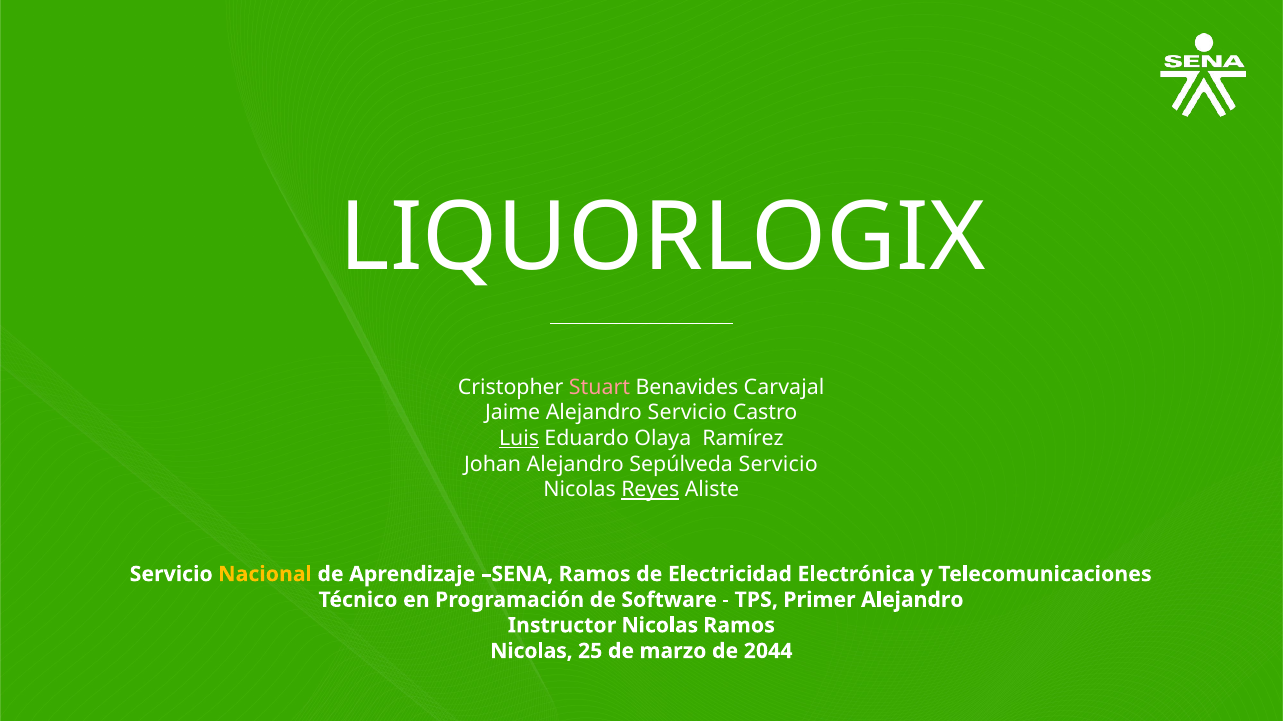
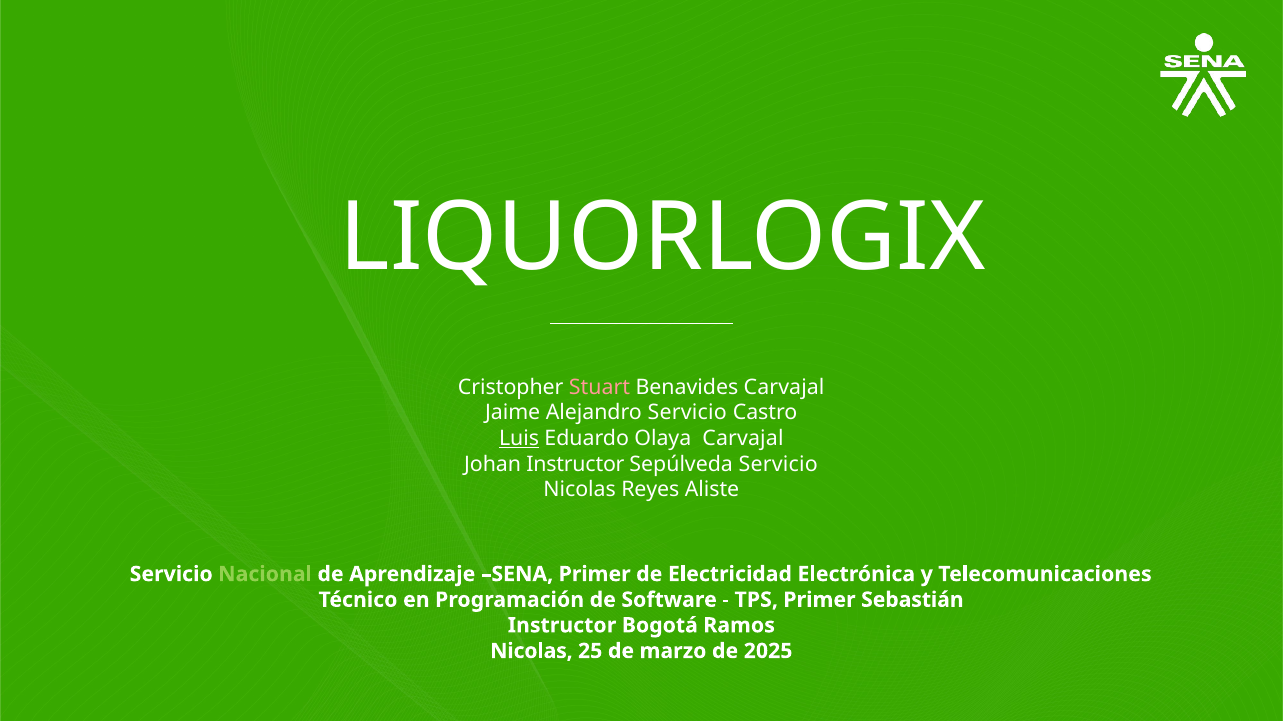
Olaya Ramírez: Ramírez -> Carvajal (743, 439)
Johan Alejandro: Alejandro -> Instructor (575, 465)
Reyes underline: present -> none (650, 490)
Nacional colour: yellow -> light green (265, 575)
SENA Ramos: Ramos -> Primer (595, 575)
Primer Alejandro: Alejandro -> Sebastián (912, 600)
Instructor Nicolas: Nicolas -> Bogotá (660, 626)
2044: 2044 -> 2025 (768, 652)
